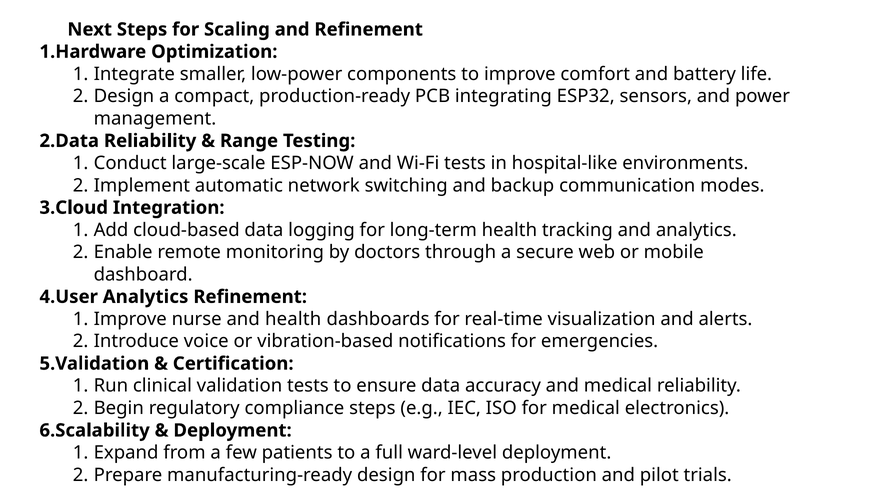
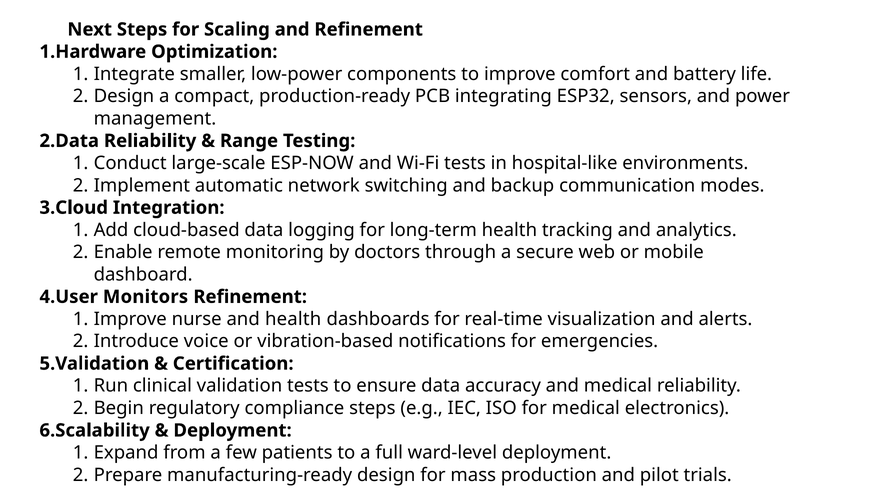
Analytics: Analytics -> Monitors (146, 297)
